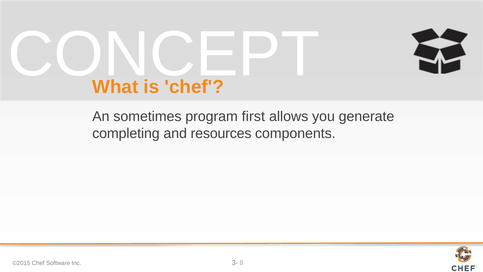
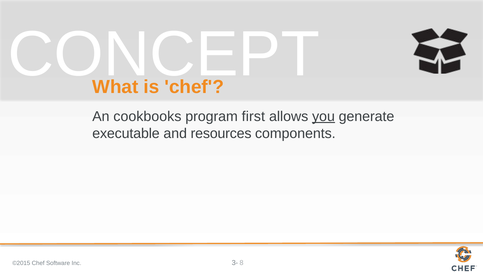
sometimes: sometimes -> cookbooks (147, 116)
you underline: none -> present (323, 116)
completing: completing -> executable (126, 133)
